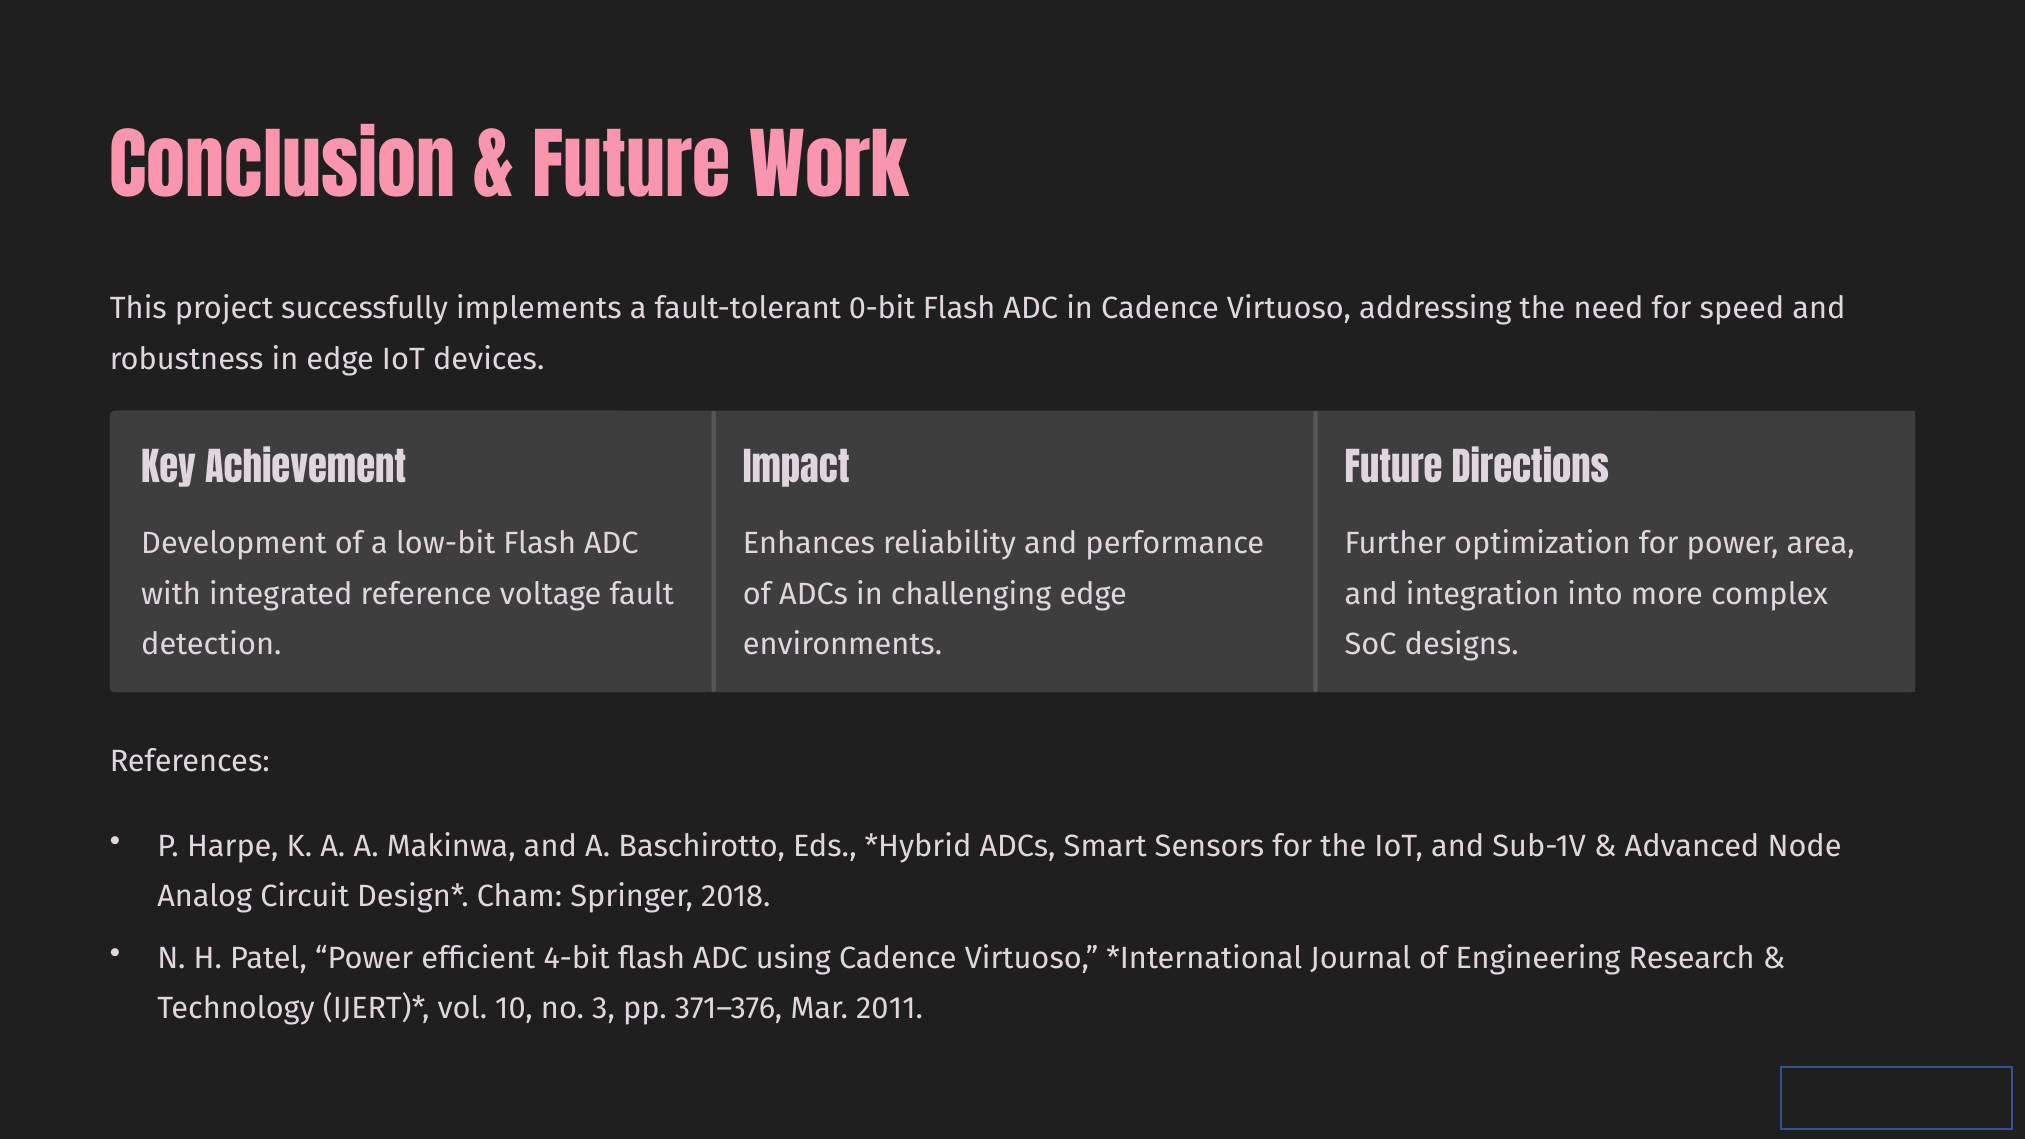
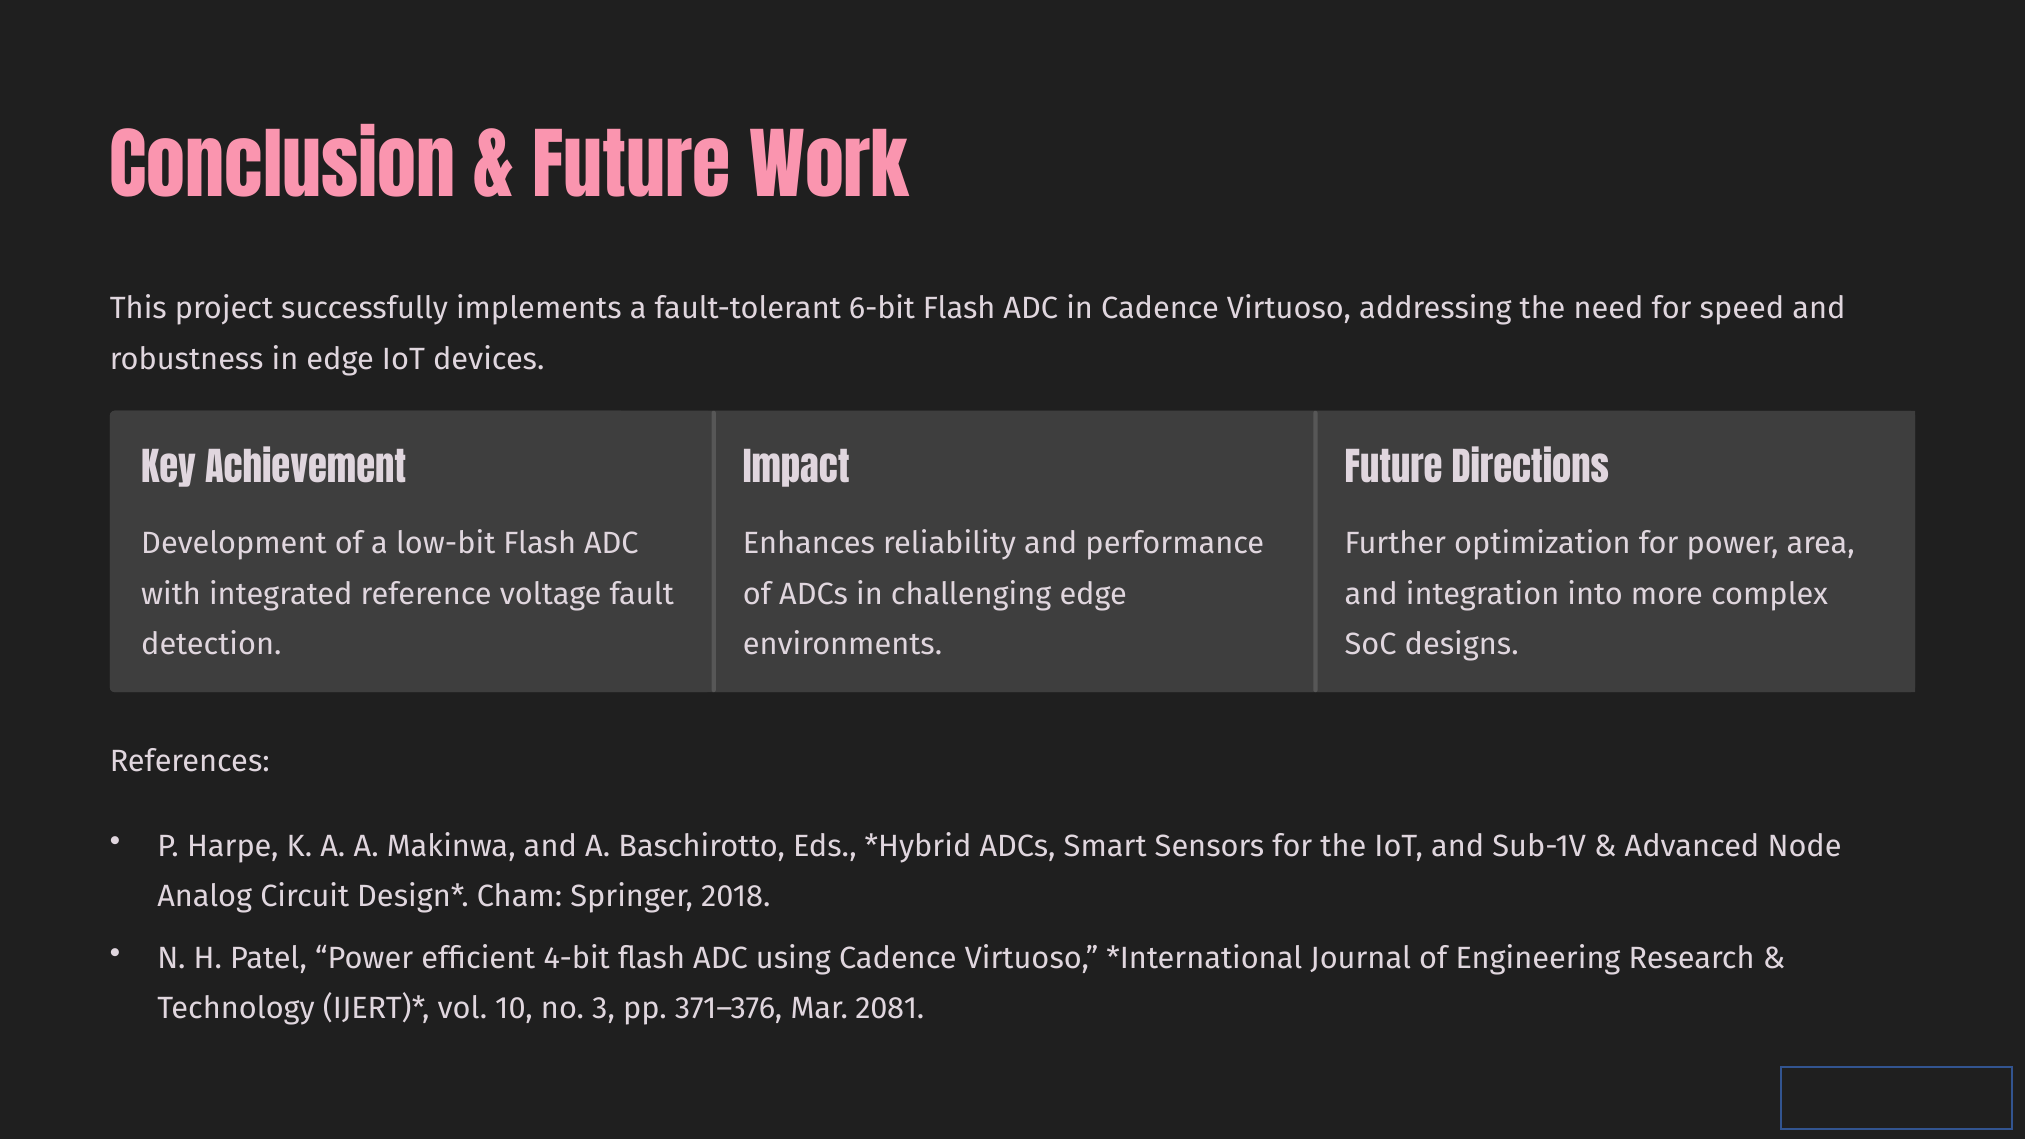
0-bit: 0-bit -> 6-bit (882, 309)
2011: 2011 -> 2081 (890, 1008)
